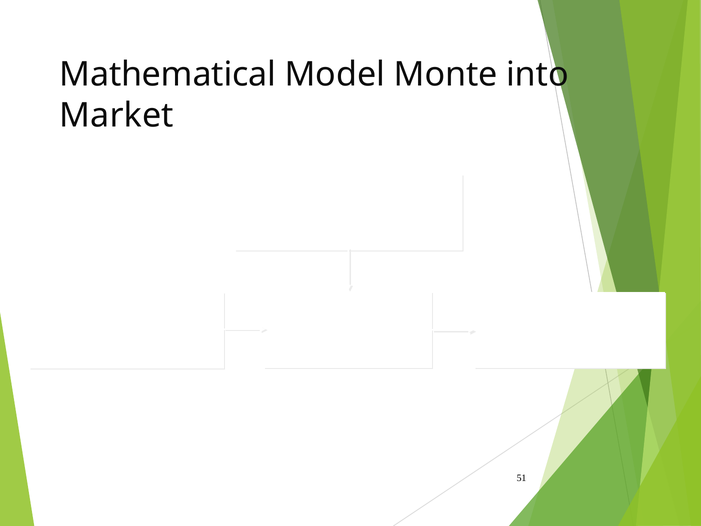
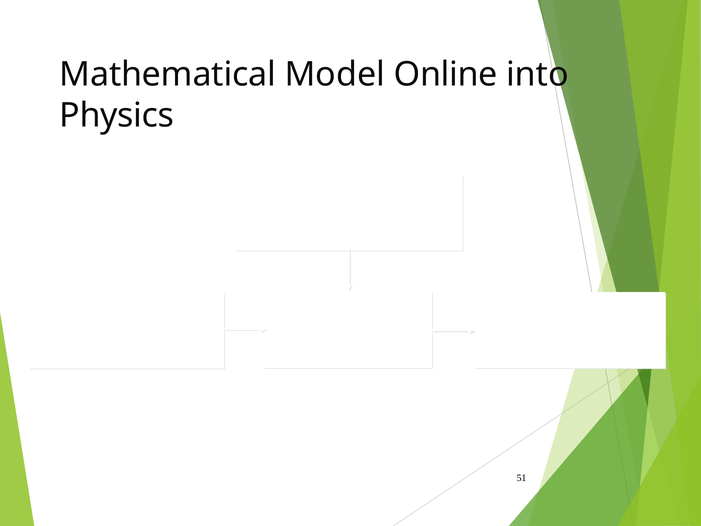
Monte: Monte -> Online (446, 75)
Market: Market -> Physics (117, 116)
